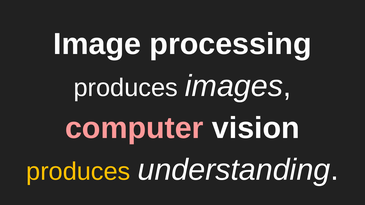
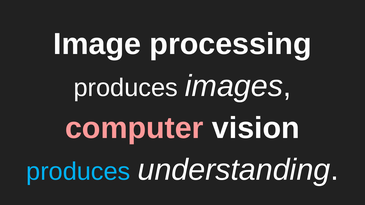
produces colour: yellow -> light blue (78, 172)
